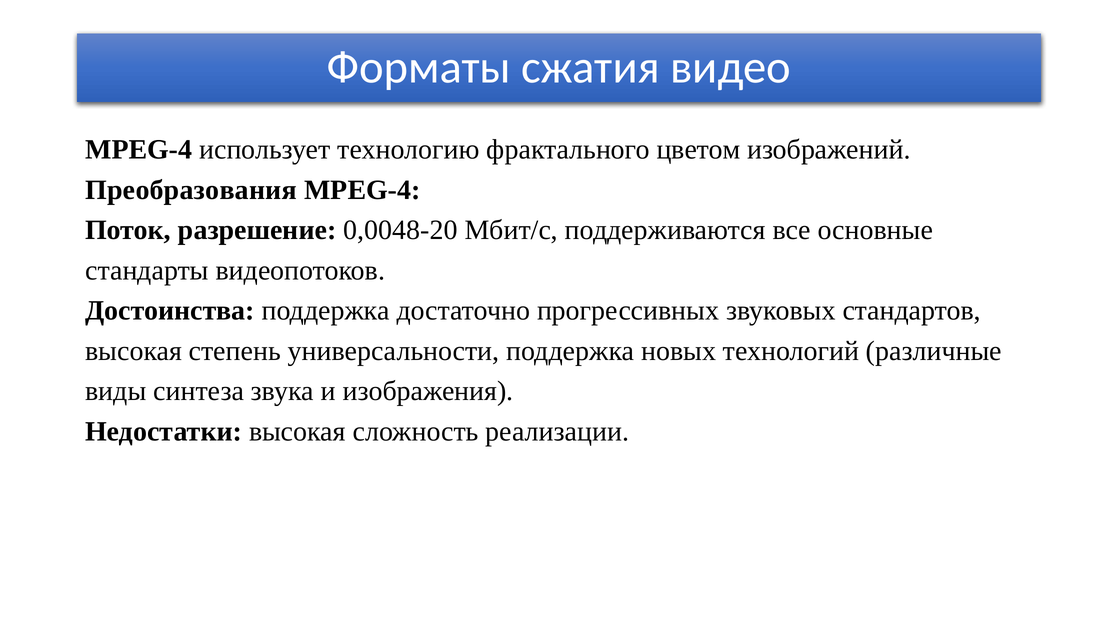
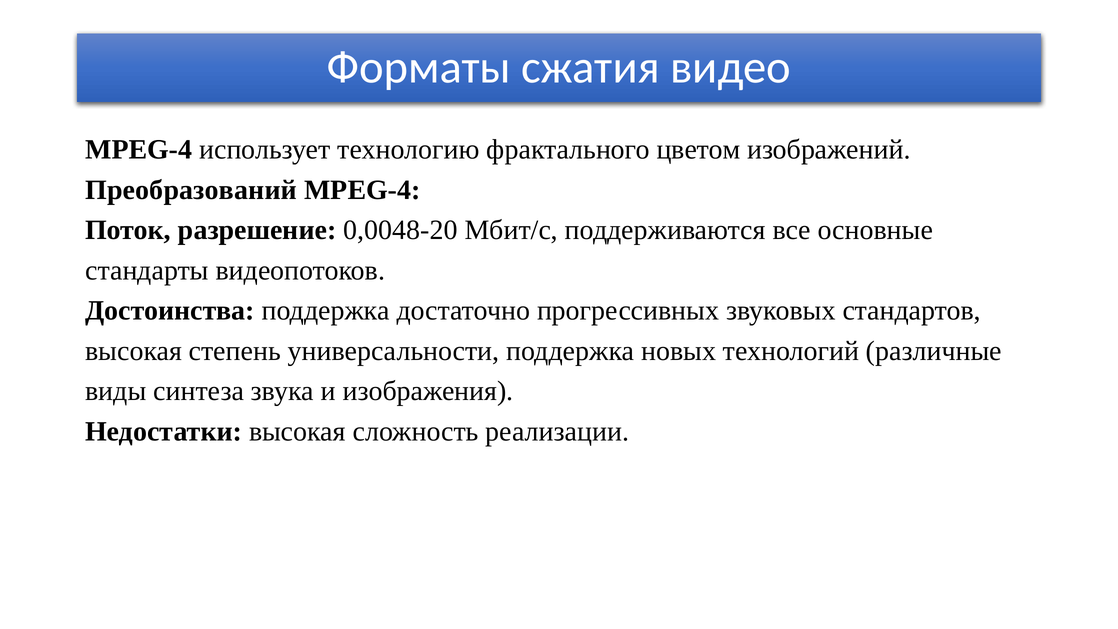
Преобразования: Преобразования -> Преобразований (191, 190)
